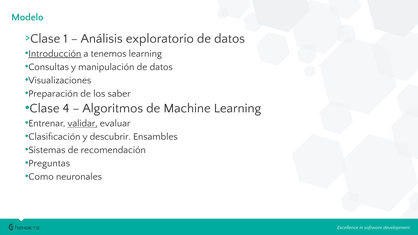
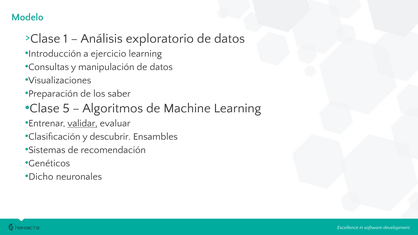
Introducción underline: present -> none (55, 54)
tenemos: tenemos -> ejercicio (109, 54)
4: 4 -> 5 (66, 108)
Preguntas: Preguntas -> Genéticos (49, 163)
Como: Como -> Dicho (41, 177)
